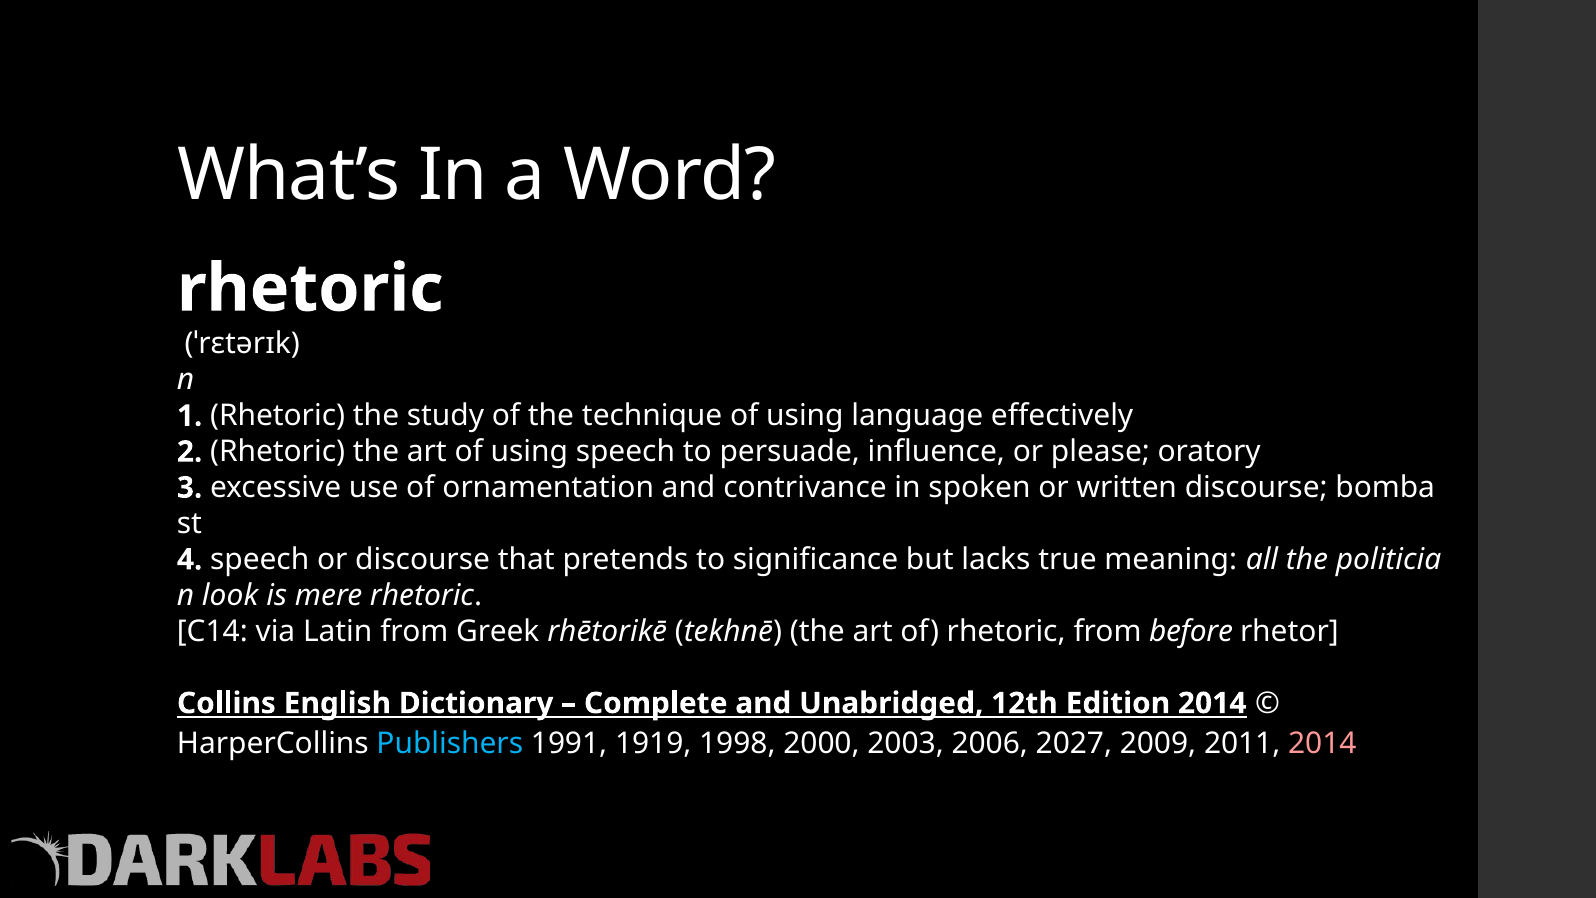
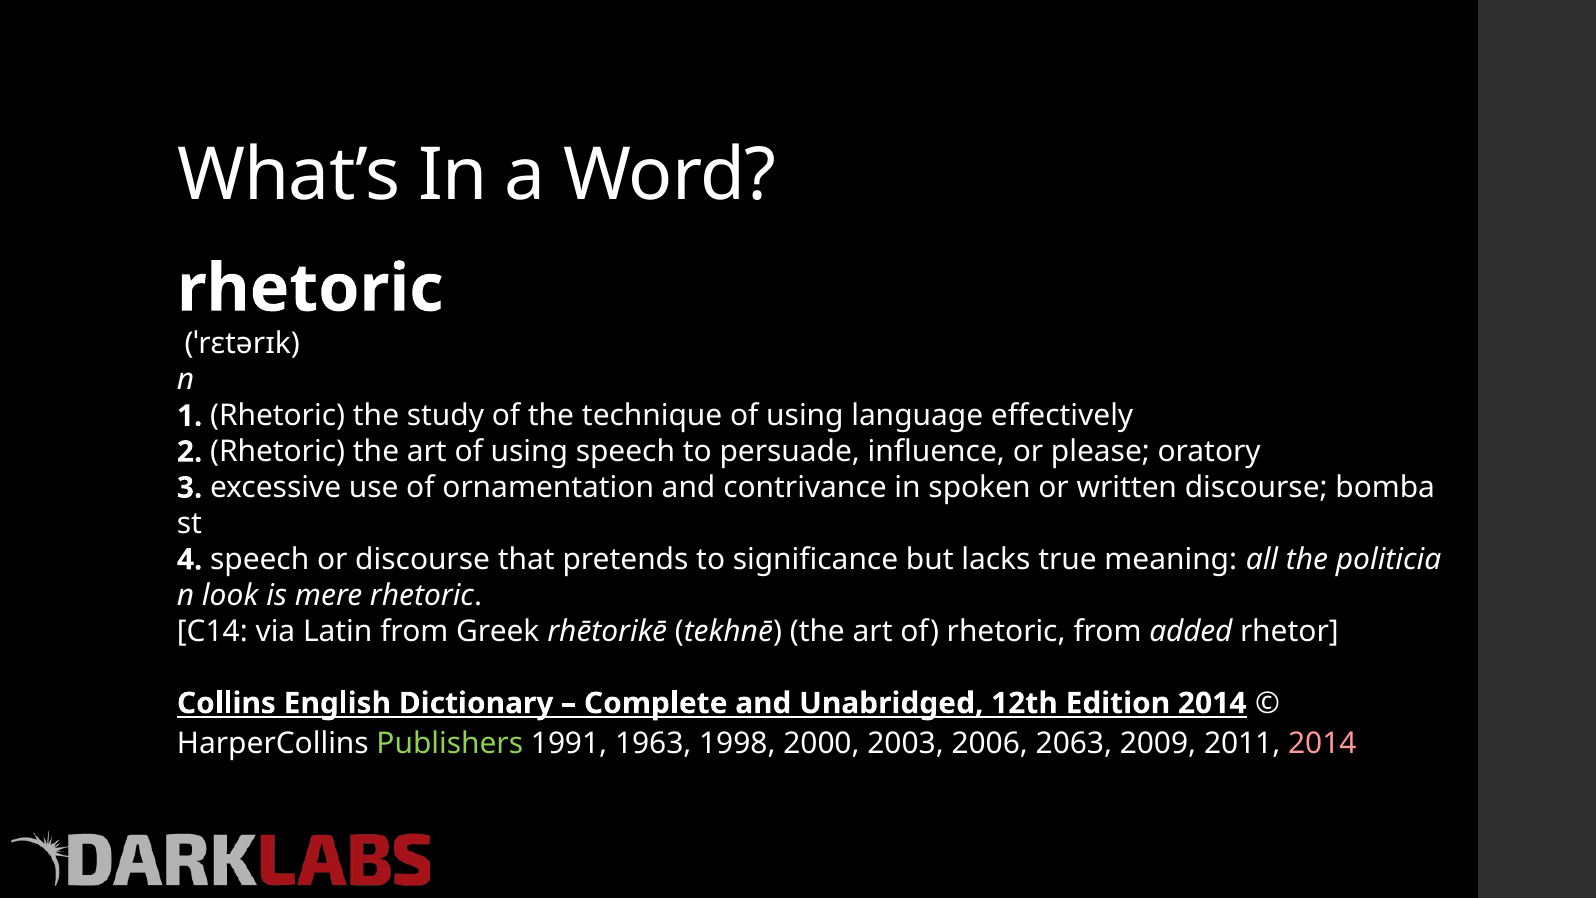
before: before -> added (1191, 631)
Publishers colour: light blue -> light green (450, 744)
1919: 1919 -> 1963 (653, 744)
2027: 2027 -> 2063 (1074, 744)
